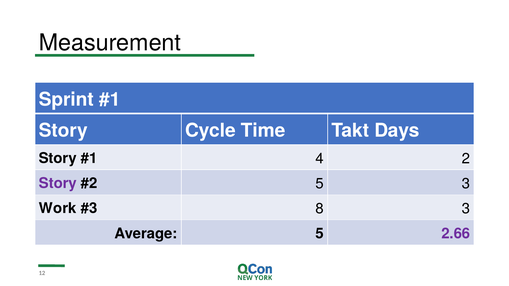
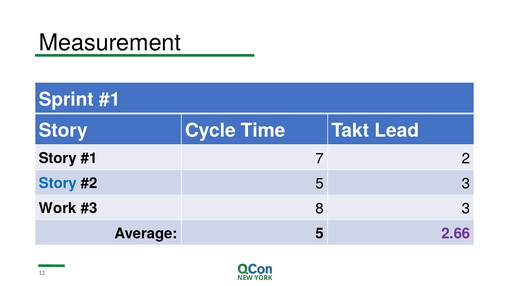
Days: Days -> Lead (397, 131)
4: 4 -> 7 (320, 159)
Story colour: purple -> blue (58, 184)
